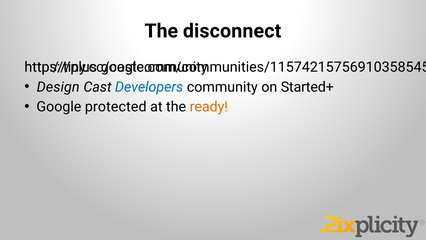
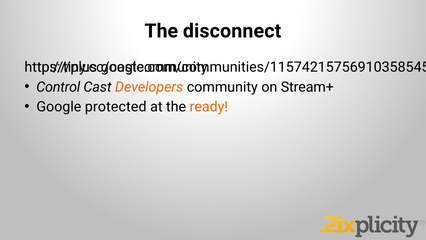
Design: Design -> Control (58, 87)
Developers colour: blue -> orange (149, 87)
Started+: Started+ -> Stream+ (307, 87)
